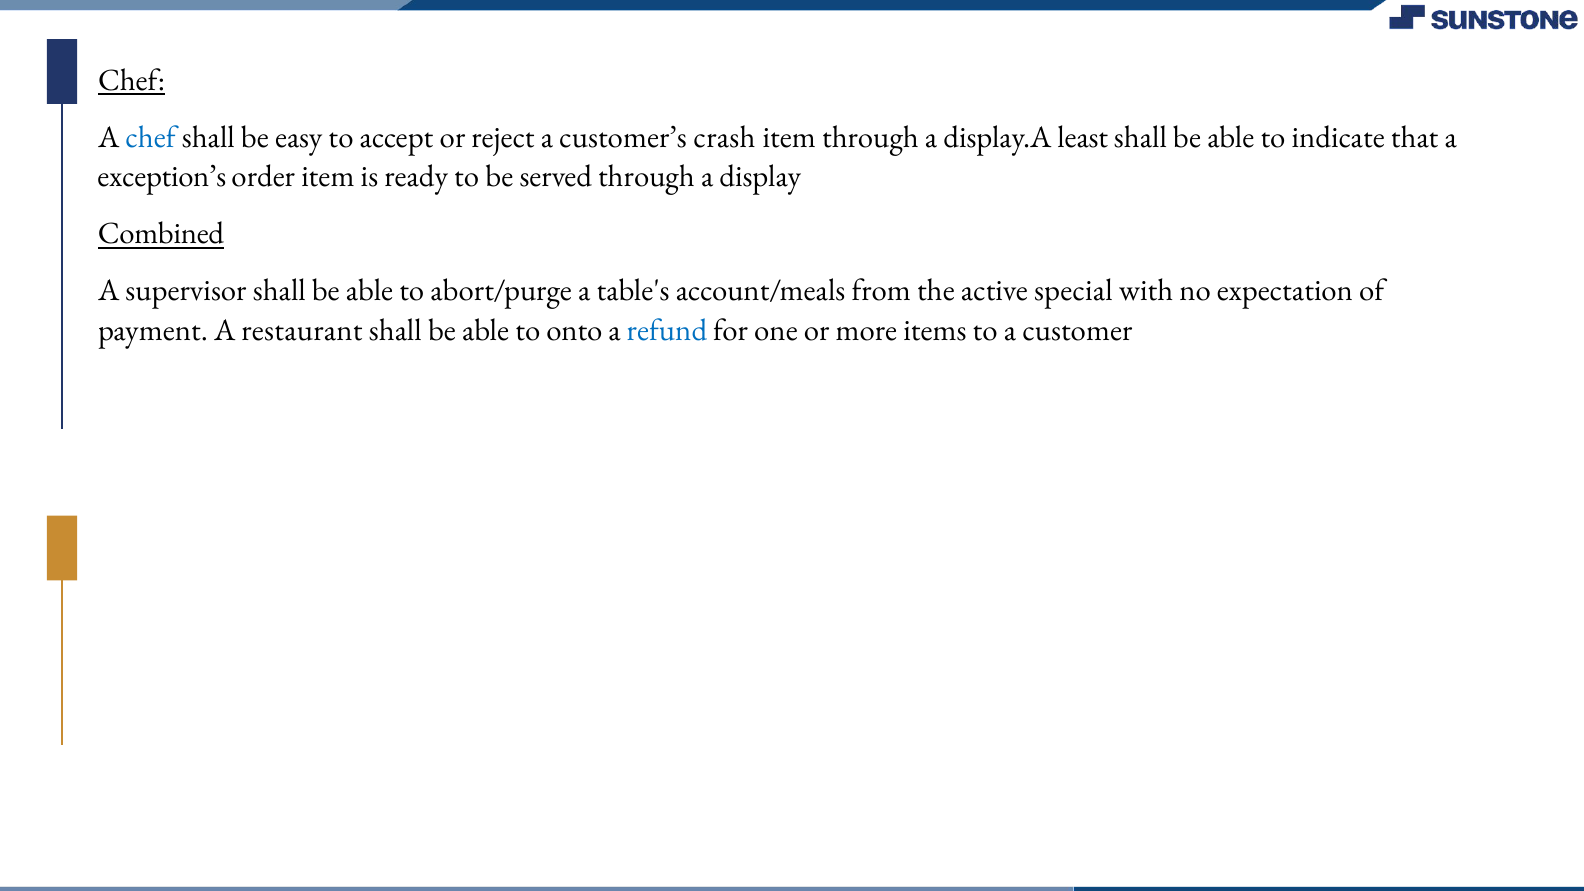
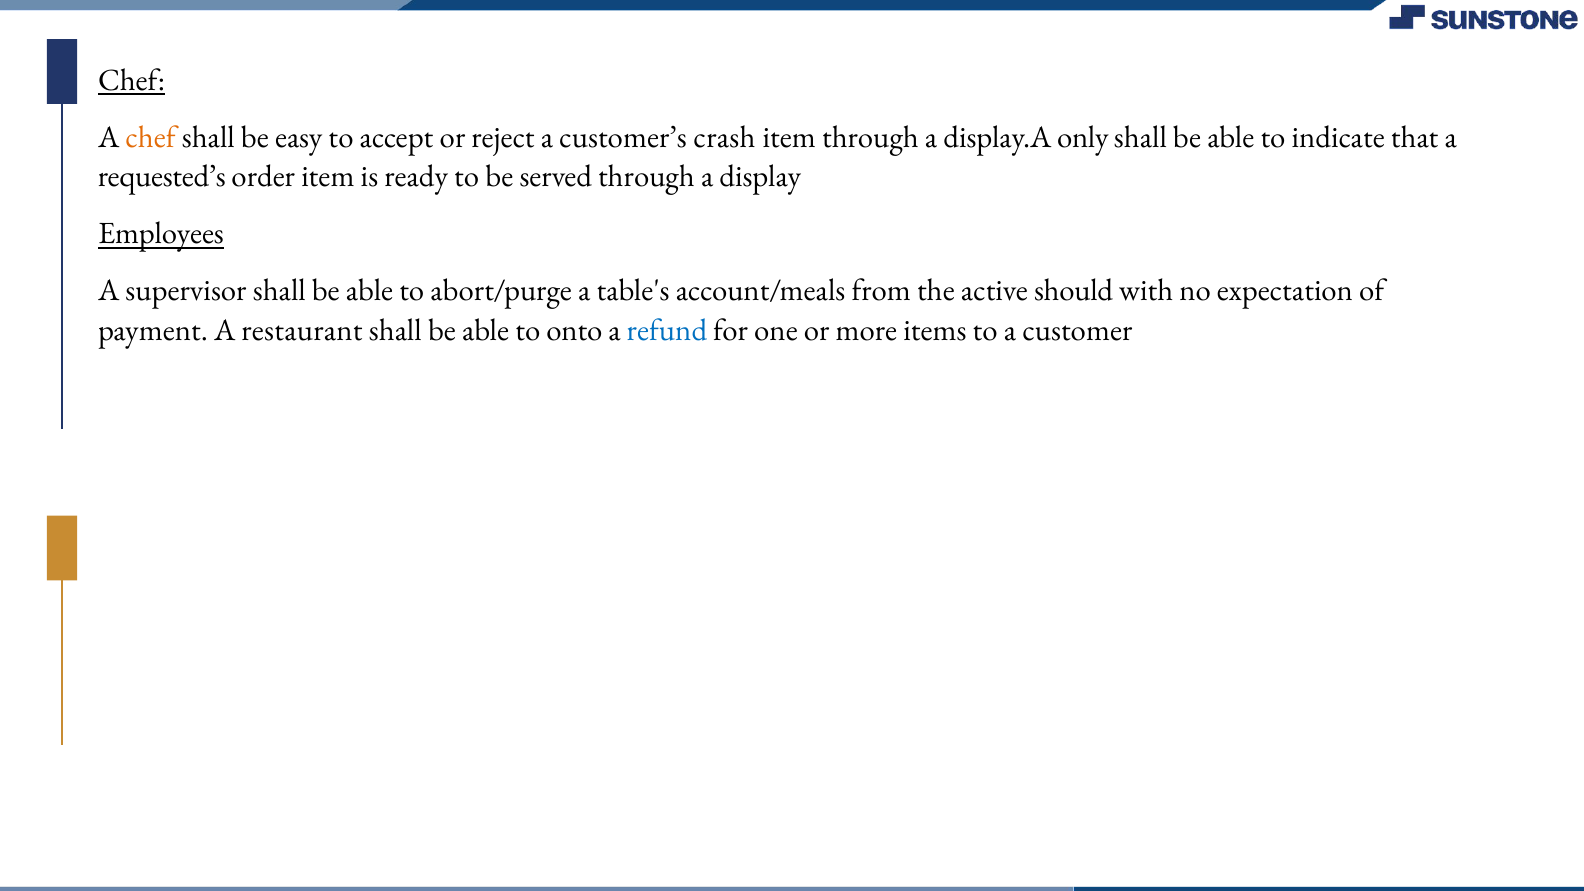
chef colour: blue -> orange (151, 137)
least: least -> only (1083, 137)
exception’s: exception’s -> requested’s (162, 177)
Combined: Combined -> Employees (161, 234)
special: special -> should (1074, 291)
